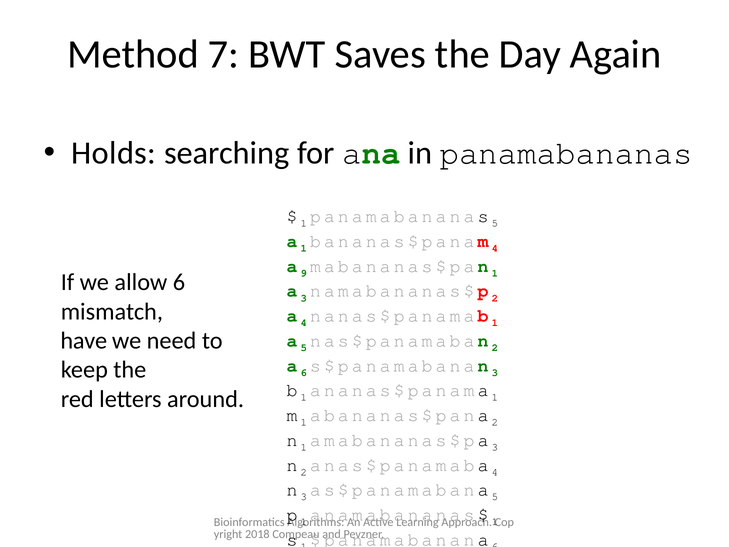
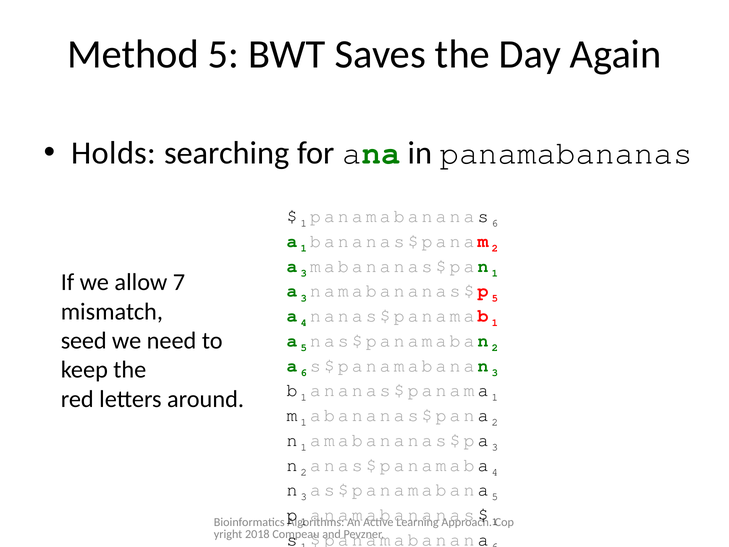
Method 7: 7 -> 5 (224, 54)
panamabananas 5: 5 -> 6 (495, 223)
4: 4 -> 2 (495, 248)
9: 9 -> 3 (304, 273)
allow 6: 6 -> 7 (179, 282)
2: 2 -> 5 (495, 298)
have: have -> seed (84, 341)
